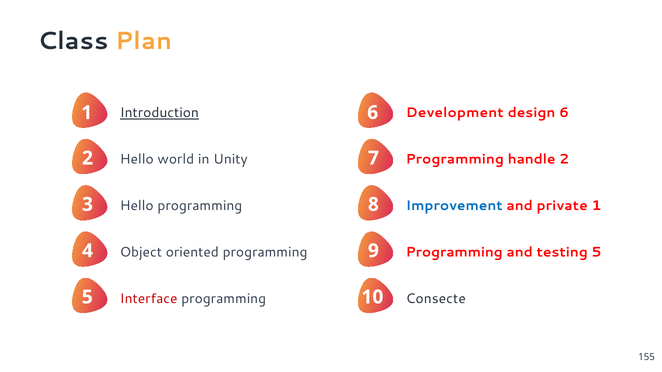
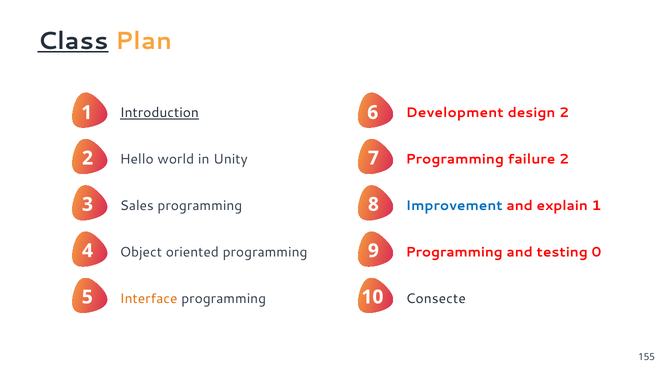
Class underline: none -> present (73, 41)
design 6: 6 -> 2 (564, 113)
handle: handle -> failure (532, 160)
Hello: Hello -> Sales (137, 206)
private: private -> explain (562, 206)
testing 5: 5 -> 0 (597, 252)
Interface colour: red -> orange (149, 299)
